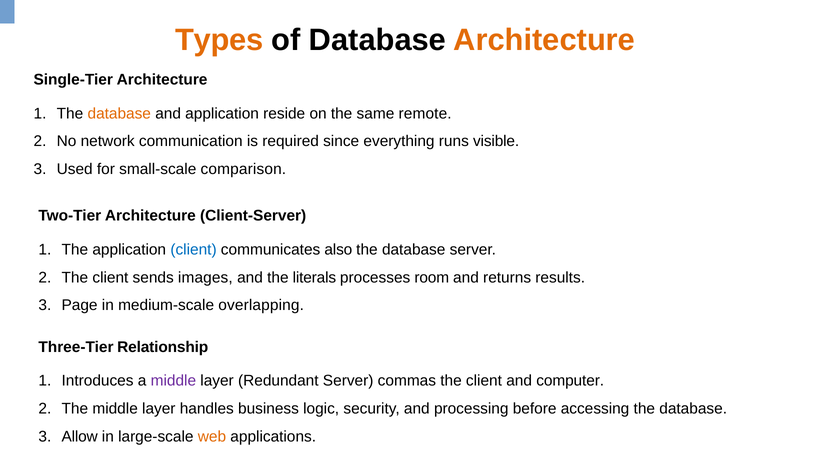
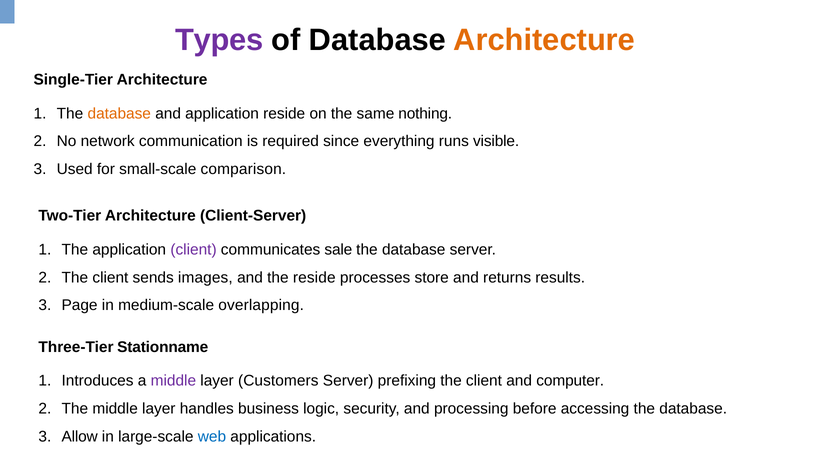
Types colour: orange -> purple (219, 40)
remote: remote -> nothing (425, 114)
client colour: blue -> purple (194, 250)
also: also -> sale (338, 250)
the literals: literals -> reside (314, 277)
room: room -> store (432, 277)
Relationship: Relationship -> Stationname (163, 347)
Redundant: Redundant -> Customers (278, 381)
commas: commas -> prefixing (407, 381)
web colour: orange -> blue (212, 436)
